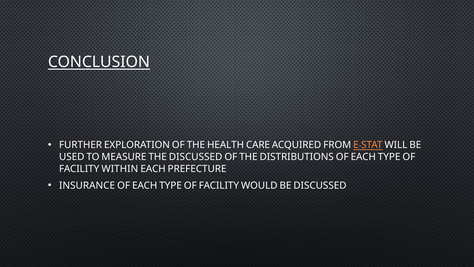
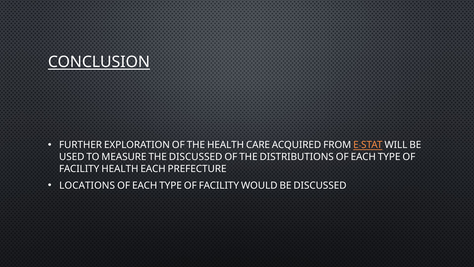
FACILITY WITHIN: WITHIN -> HEALTH (120, 169)
INSURANCE: INSURANCE -> LOCATIONS (87, 185)
